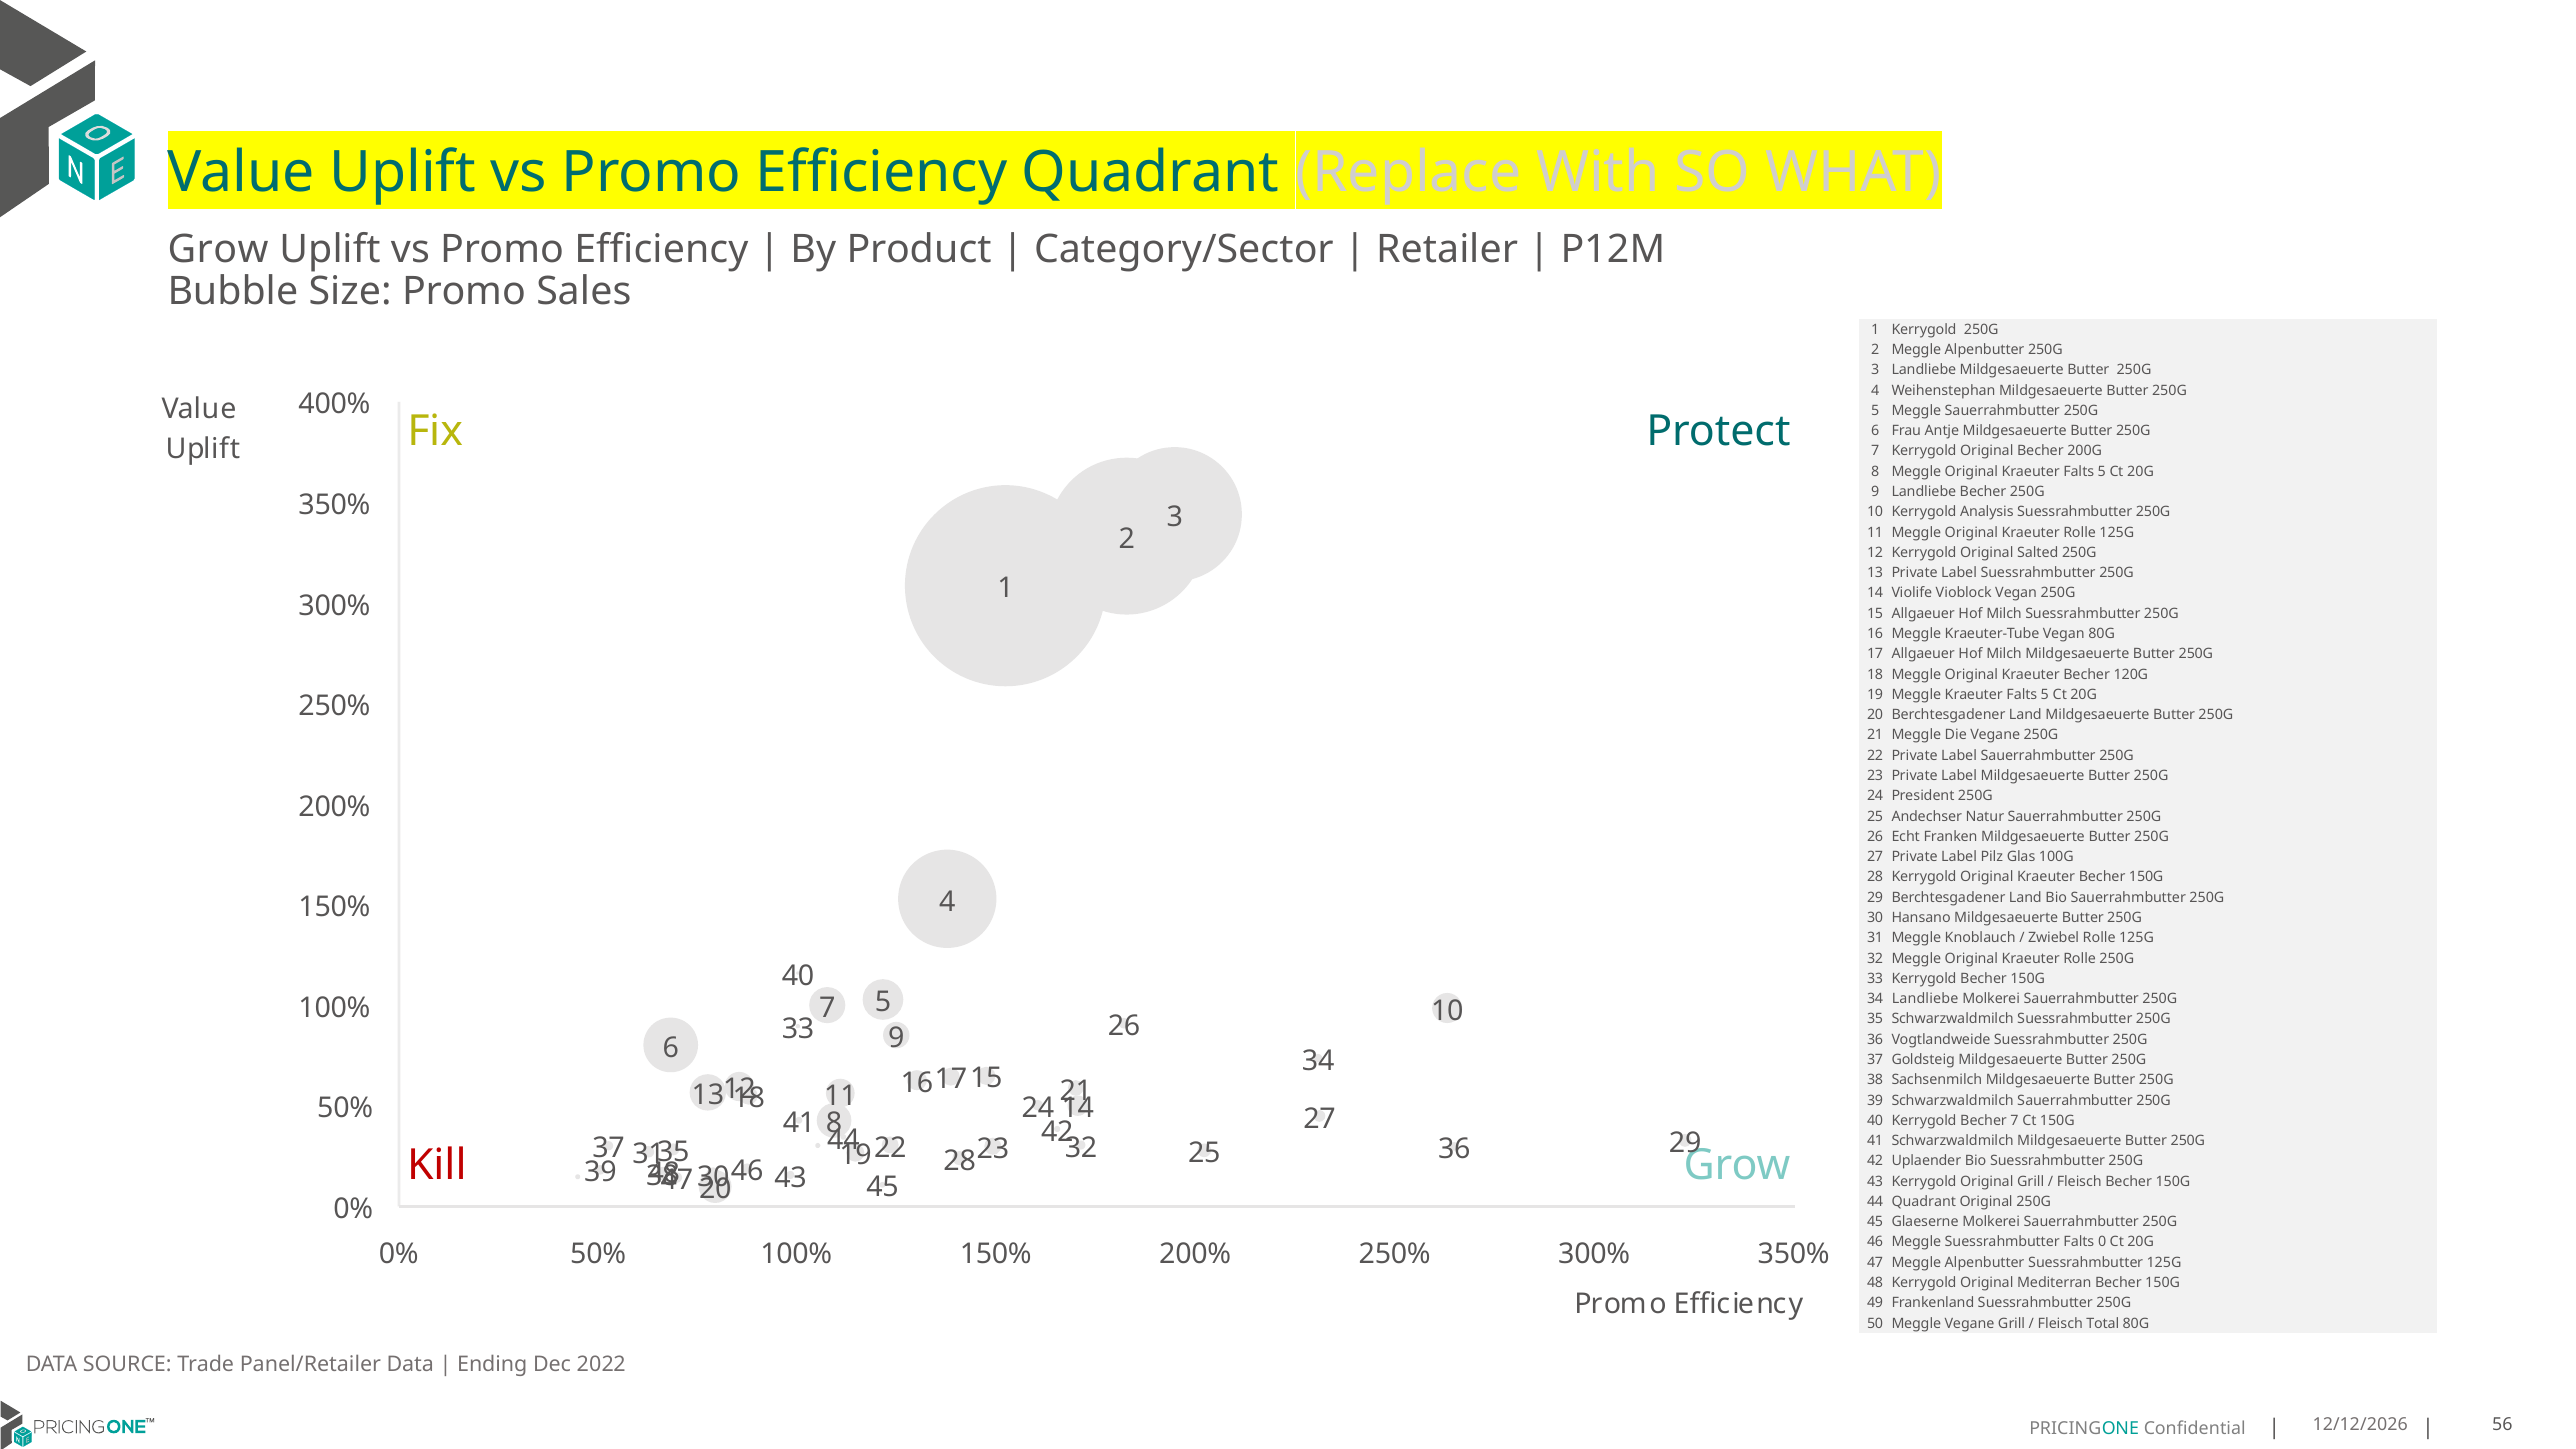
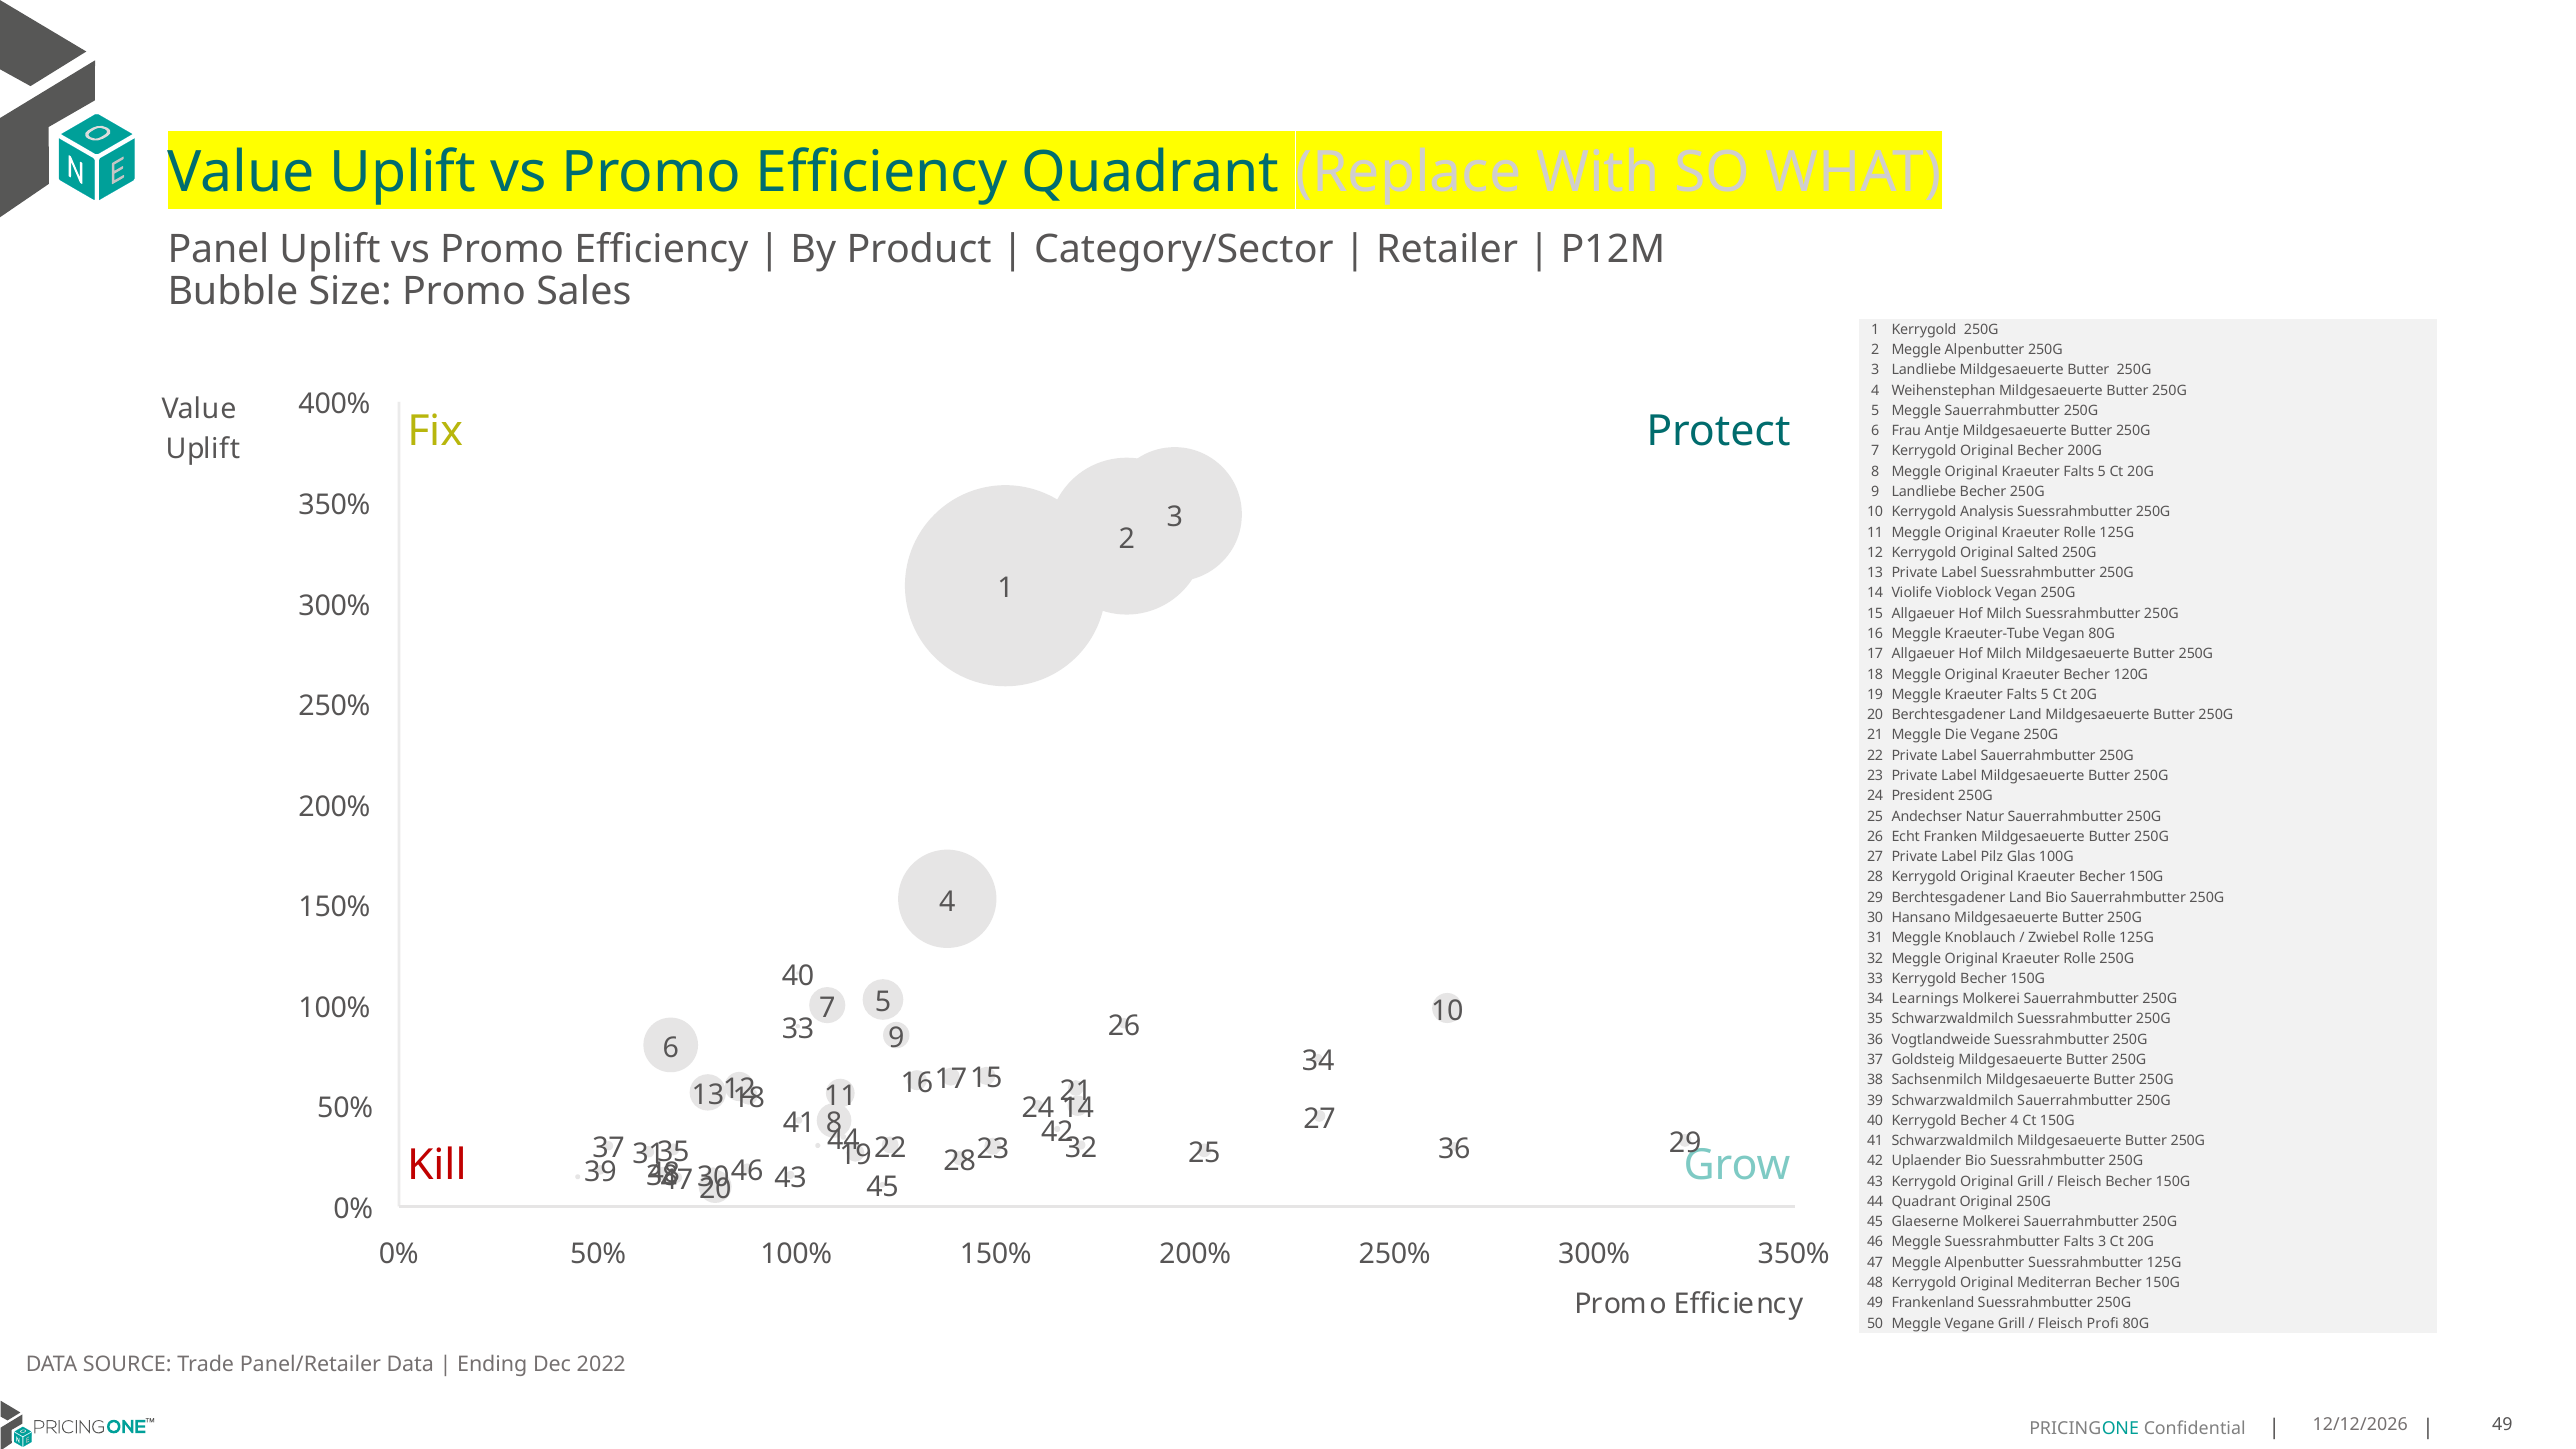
Grow: Grow -> Panel (218, 249)
34 Landliebe: Landliebe -> Learnings (1925, 999)
Becher 7: 7 -> 4 (2014, 1121)
Falts 0: 0 -> 3 (2102, 1242)
Total: Total -> Profi (2103, 1323)
56: 56 -> 49 (2502, 1425)
